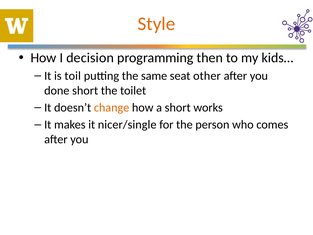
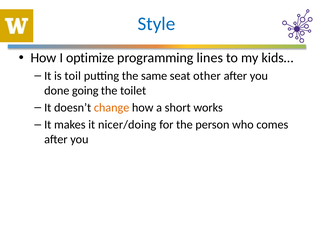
Style colour: orange -> blue (156, 24)
decision: decision -> optimize (90, 58)
then: then -> lines (210, 58)
done short: short -> going (85, 90)
nicer/single: nicer/single -> nicer/doing (127, 125)
